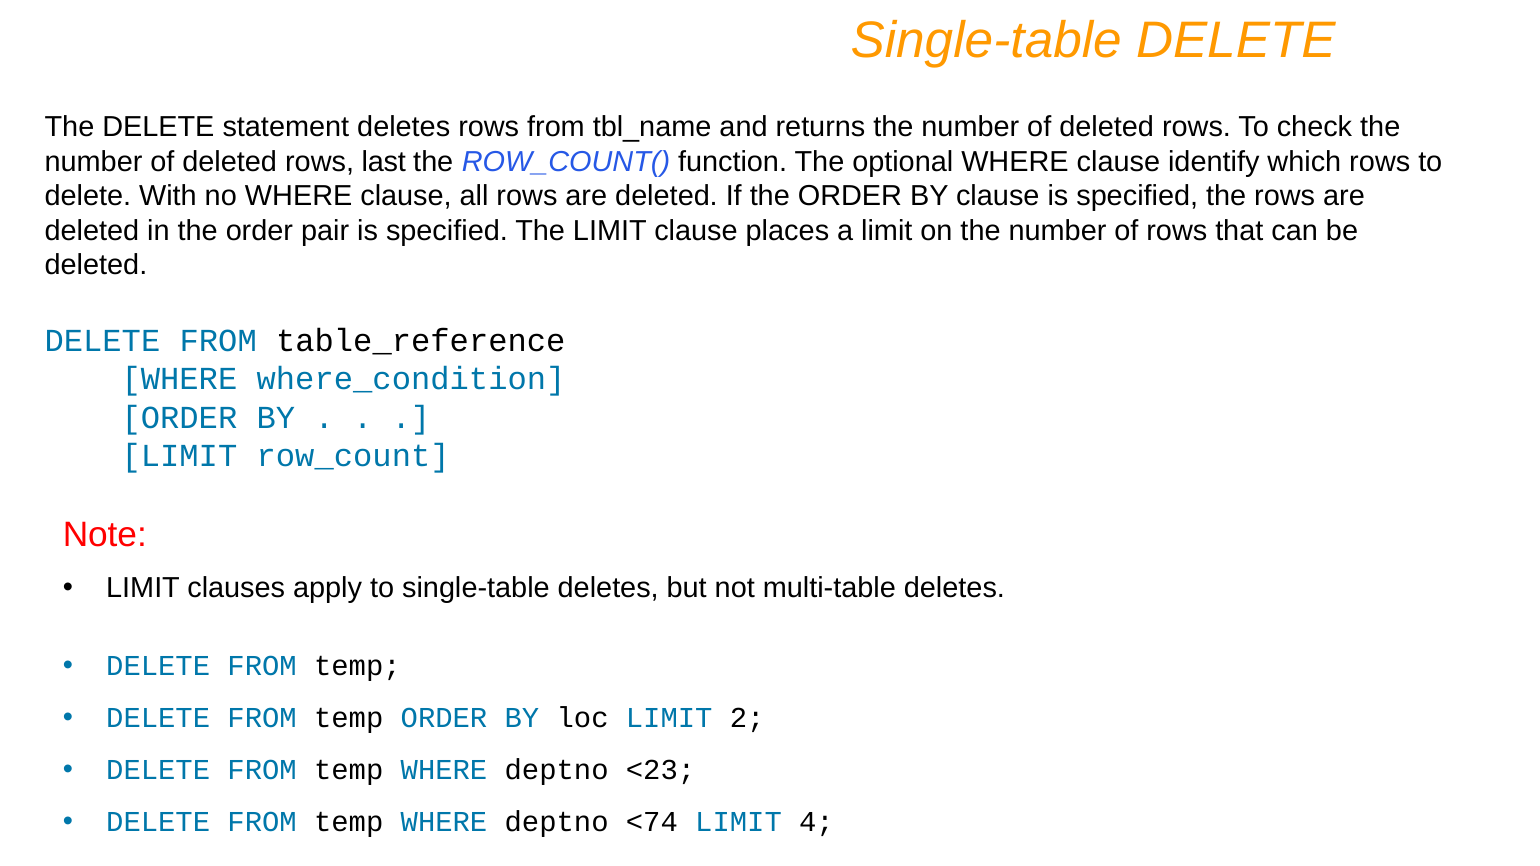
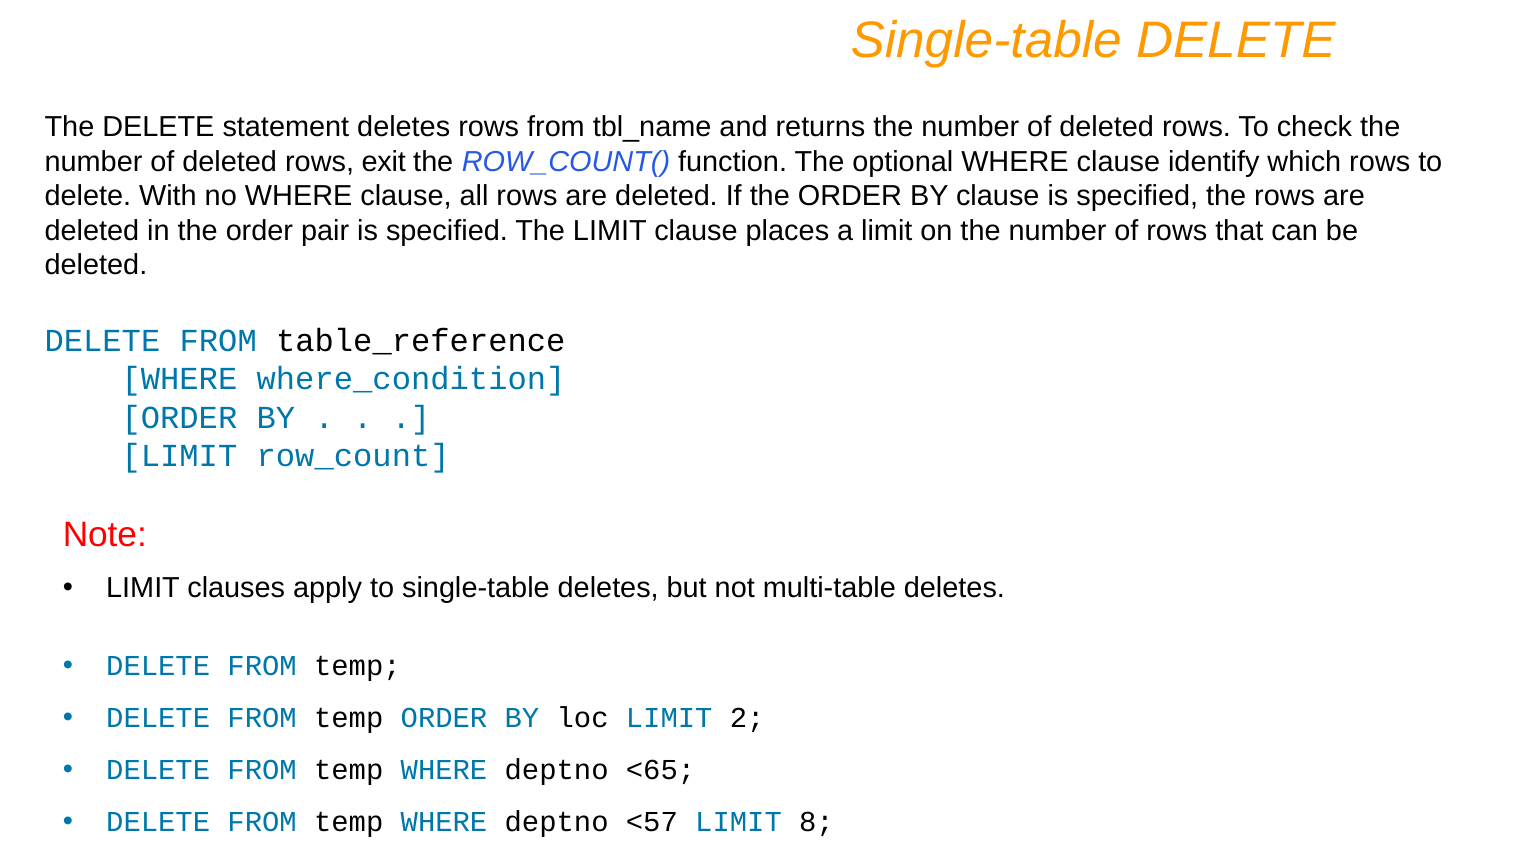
last: last -> exit (384, 162)
<23: <23 -> <65 (661, 770)
<74: <74 -> <57 (652, 822)
4: 4 -> 8 (816, 822)
